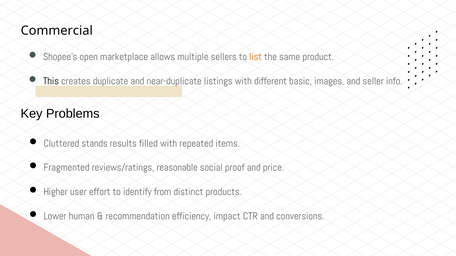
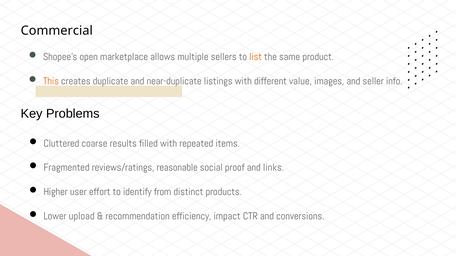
This colour: black -> orange (51, 81)
basic: basic -> value (301, 81)
stands: stands -> coarse (94, 144)
price: price -> links (274, 168)
human: human -> upload (82, 217)
